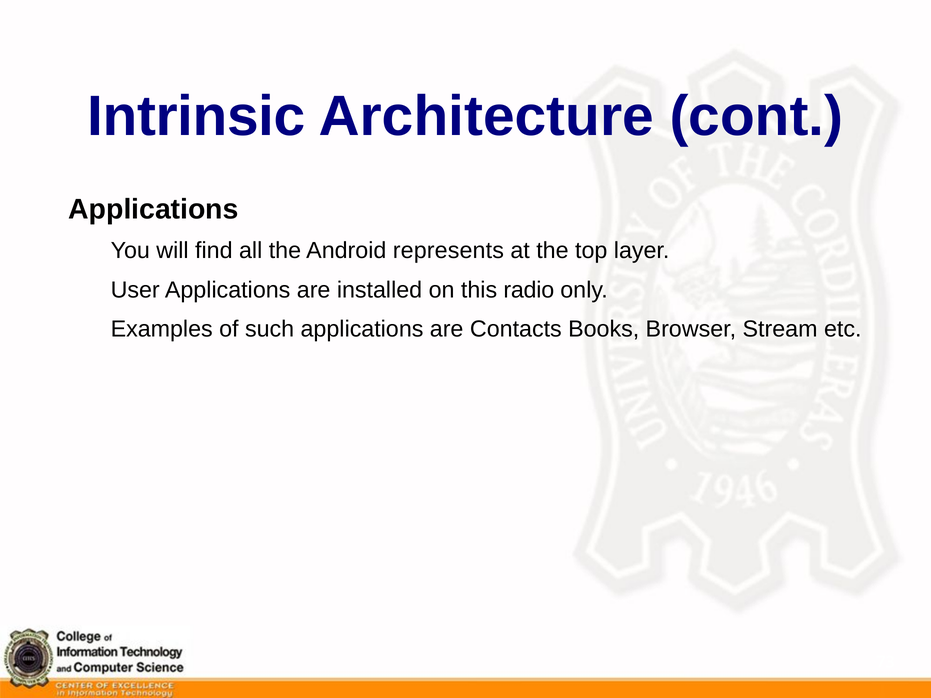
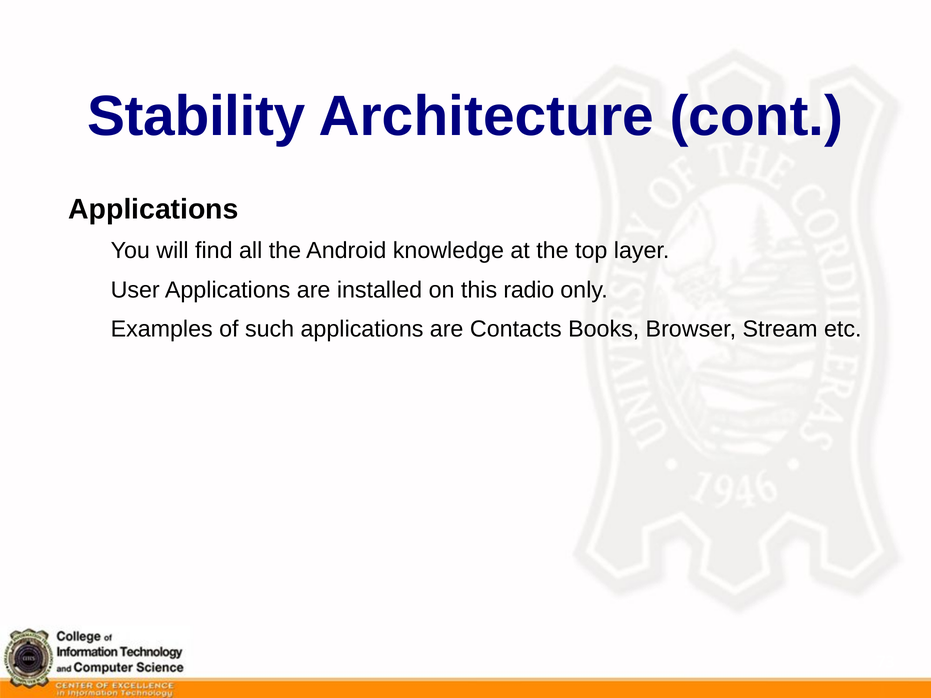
Intrinsic: Intrinsic -> Stability (196, 116)
represents: represents -> knowledge (448, 251)
